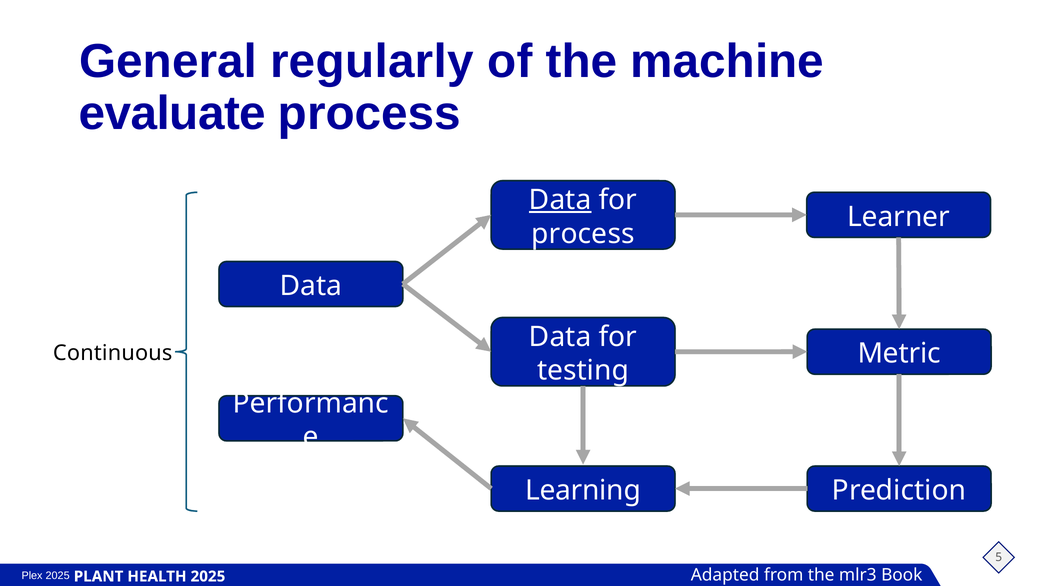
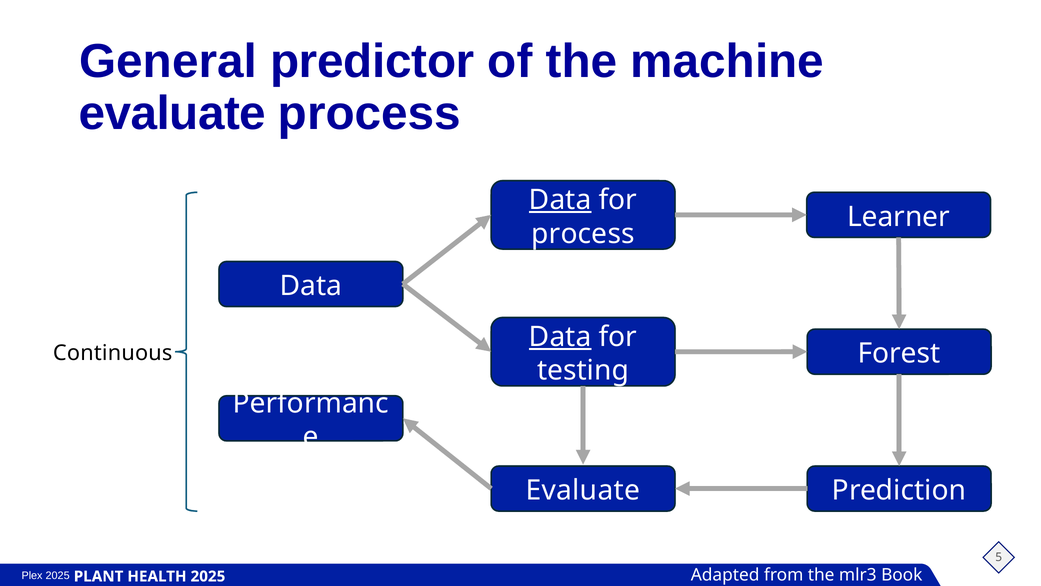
regularly: regularly -> predictor (372, 62)
Data underline: none -> present (560, 337)
Metric: Metric -> Forest (899, 353)
Learning: Learning -> Evaluate (583, 490)
